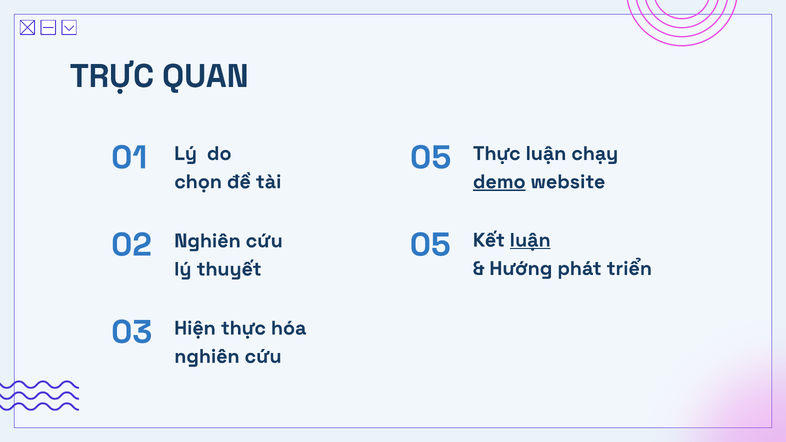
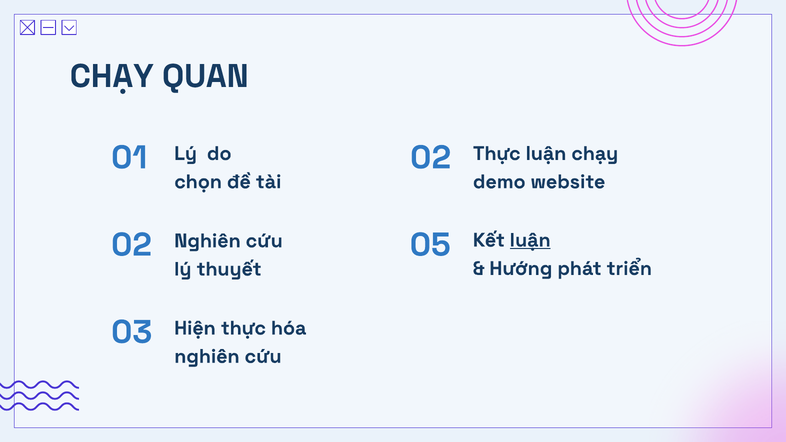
TRỰC: TRỰC -> CHẠY (112, 76)
01 05: 05 -> 02 (431, 158)
demo underline: present -> none (499, 182)
